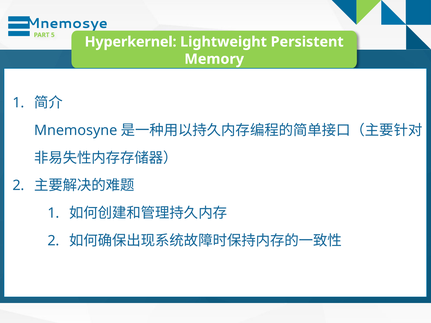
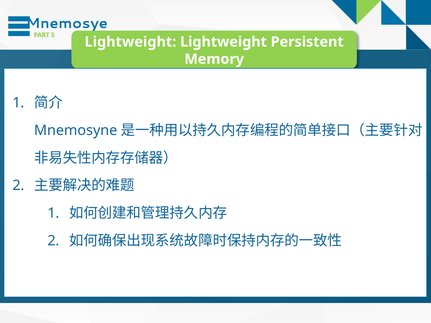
Hyperkernel: Hyperkernel -> Lightweight (130, 42)
